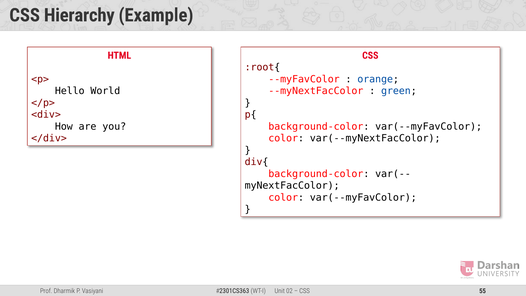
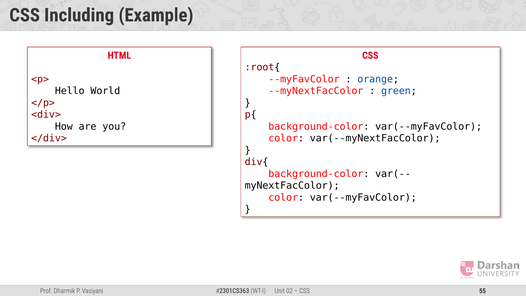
Hierarchy: Hierarchy -> Including (79, 15)
